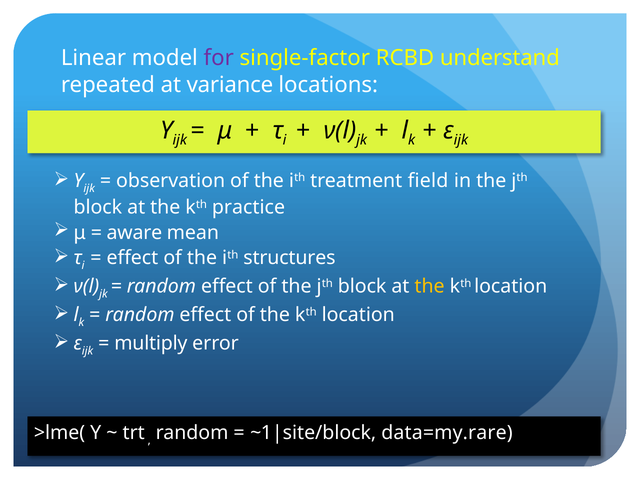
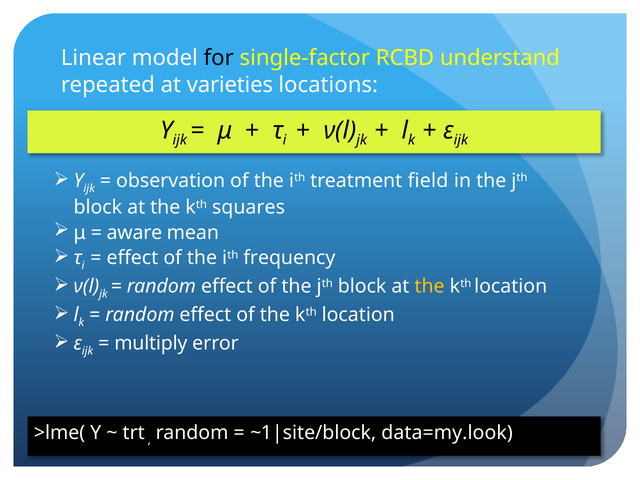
for colour: purple -> black (219, 58)
variance: variance -> varieties (230, 85)
practice: practice -> squares (248, 208)
structures: structures -> frequency (289, 258)
data=my.rare: data=my.rare -> data=my.look (447, 433)
